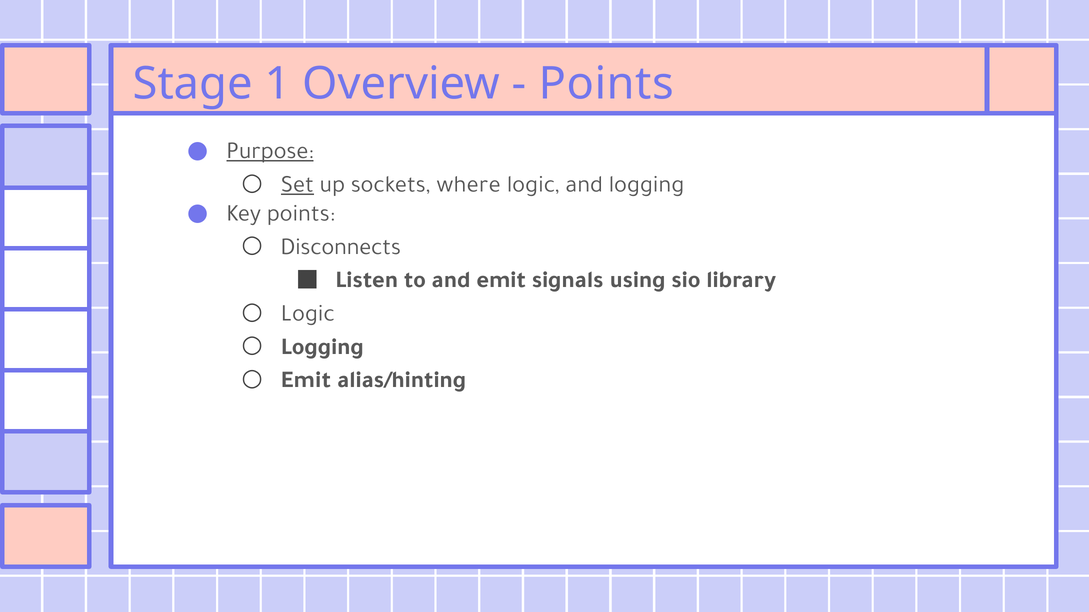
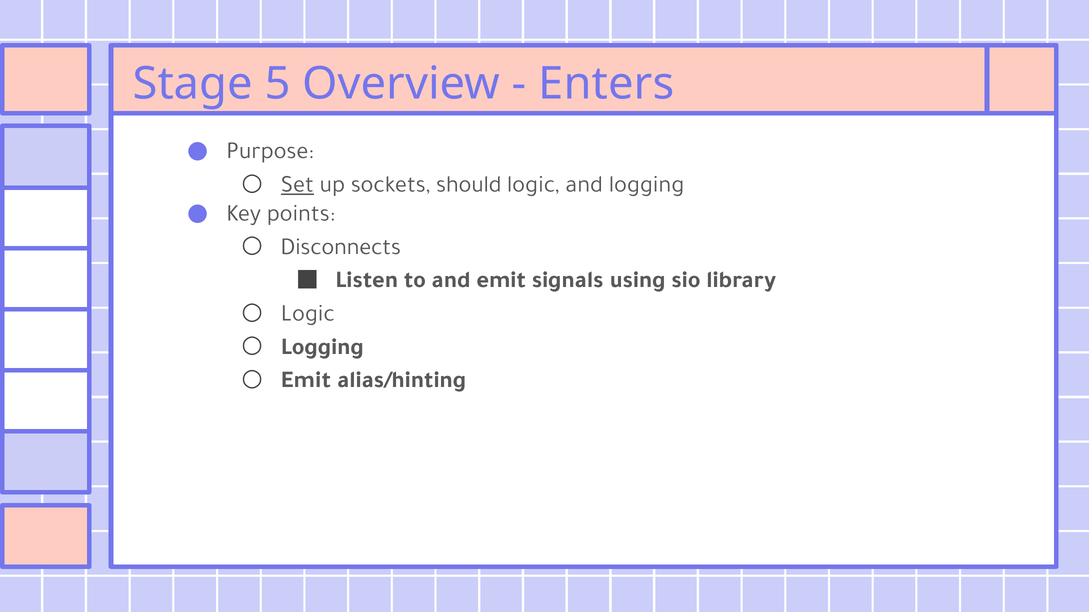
1: 1 -> 5 (277, 84)
Points: Points -> Enters (606, 84)
Purpose underline: present -> none (270, 151)
where: where -> should (469, 184)
